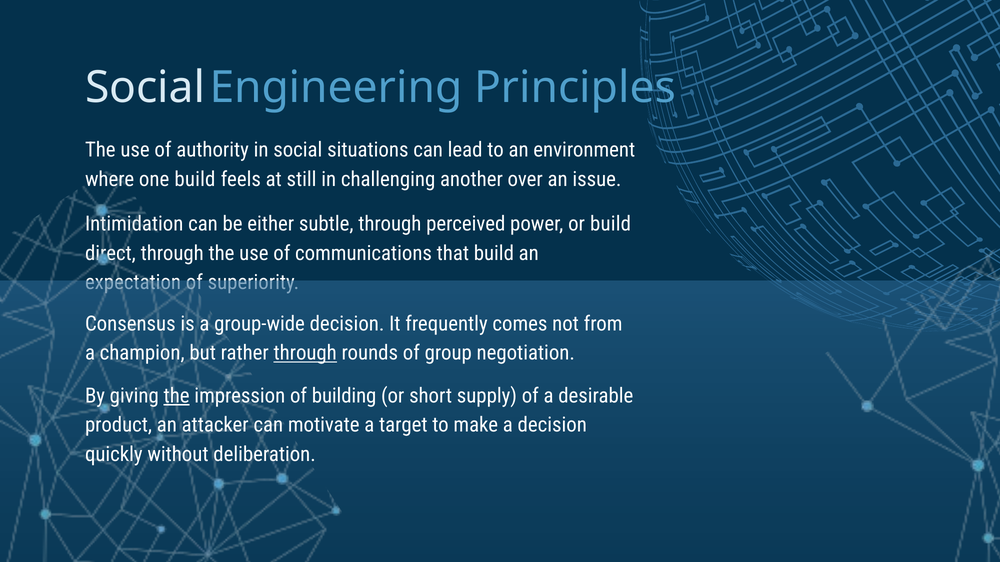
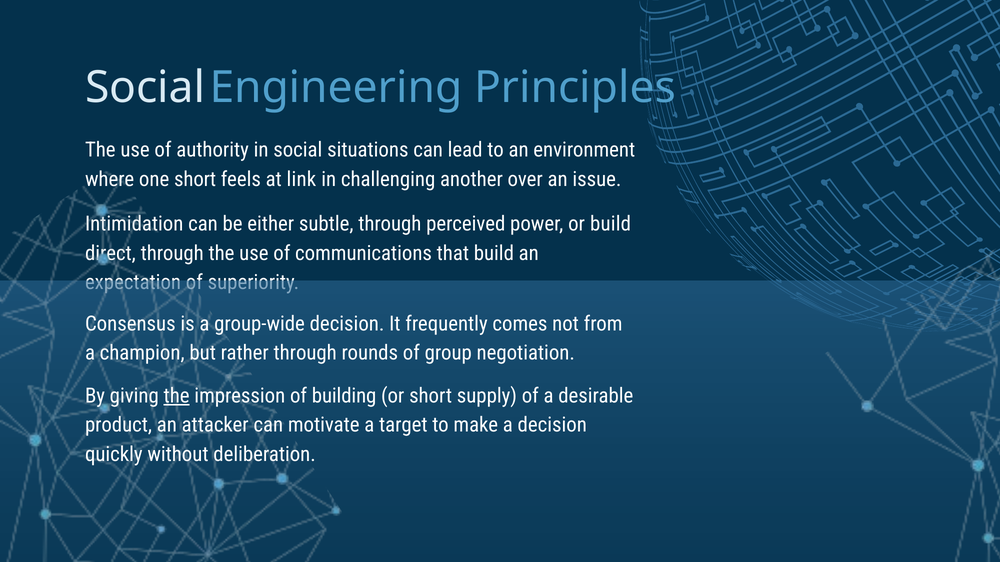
one build: build -> short (195, 179)
still: still -> link (301, 179)
through underline: present -> none (305, 353)
